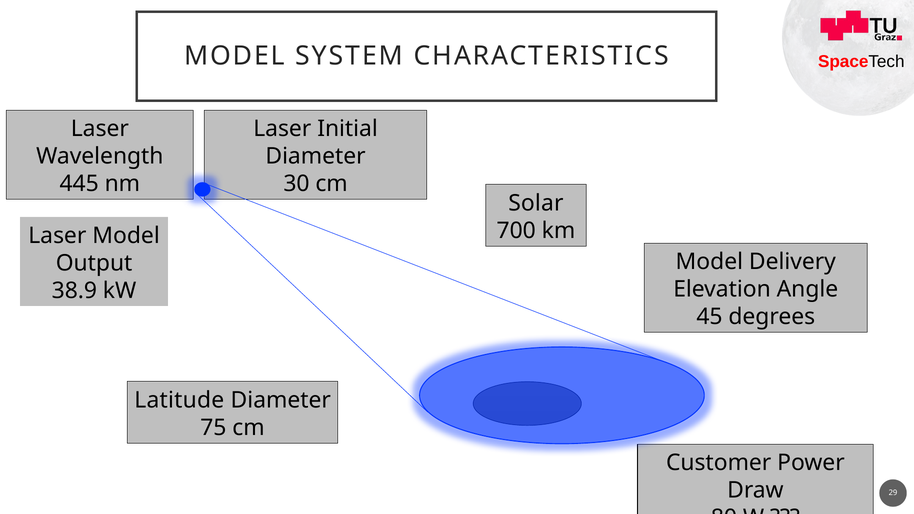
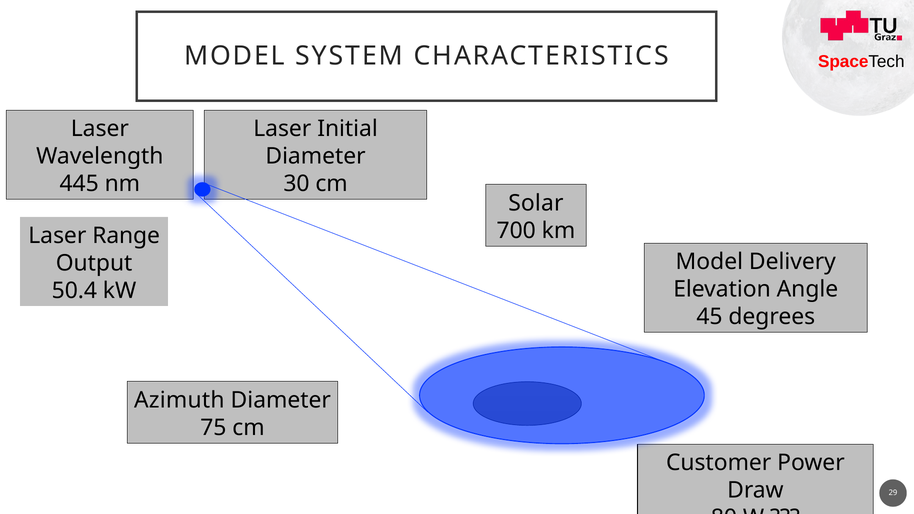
Laser Model: Model -> Range (126, 236)
38.9: 38.9 -> 50.4 (74, 291)
Latitude: Latitude -> Azimuth (179, 400)
